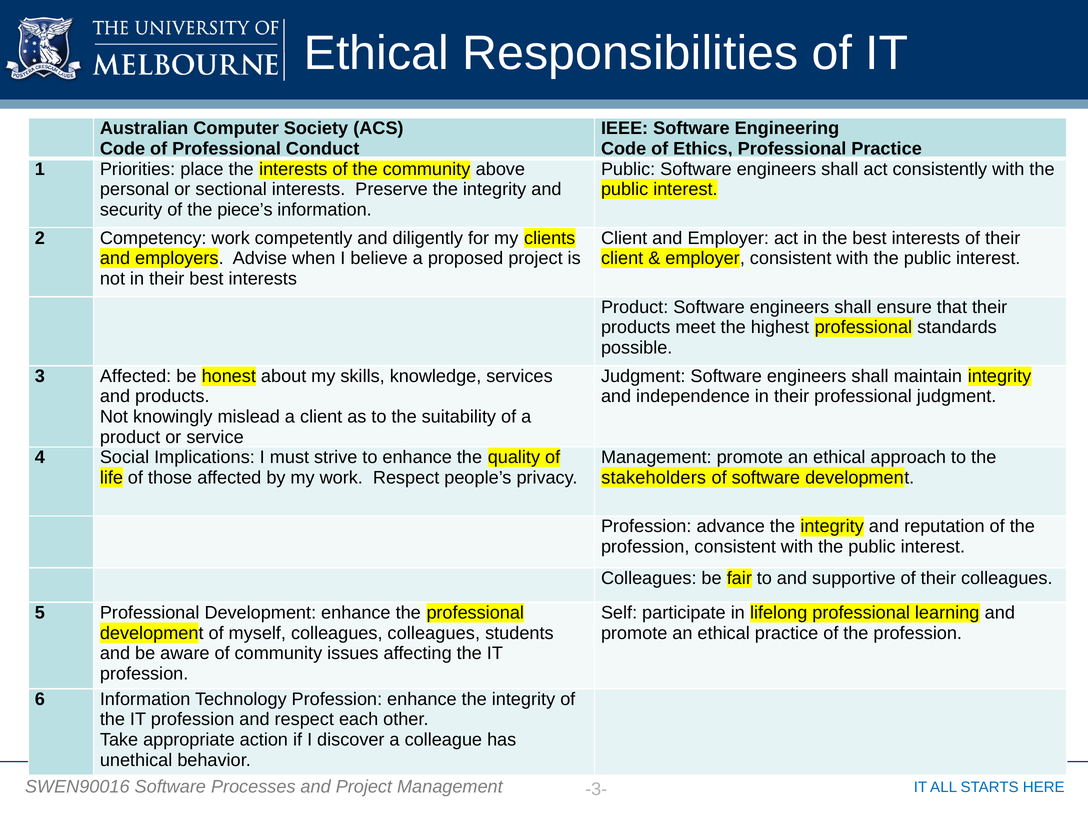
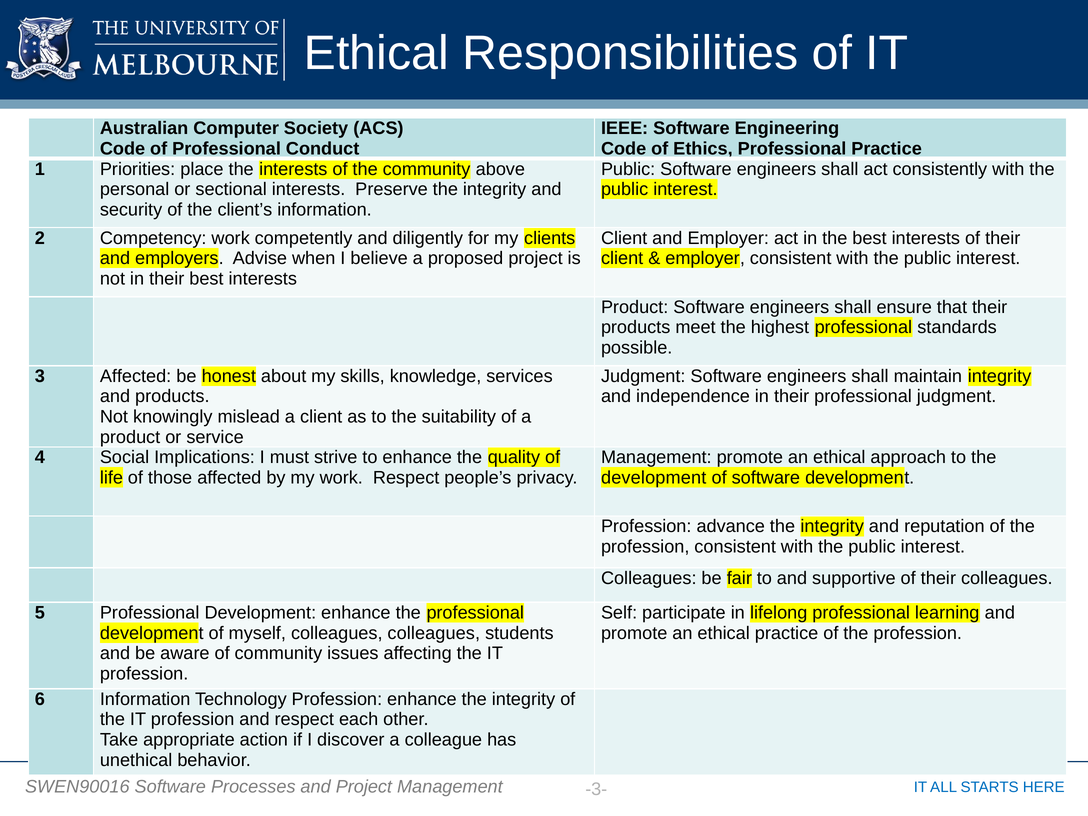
piece’s: piece’s -> client’s (245, 210)
stakeholders: stakeholders -> development (654, 478)
